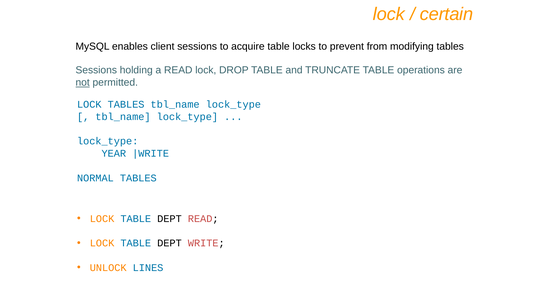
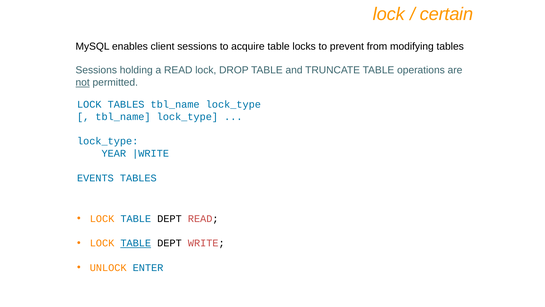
NORMAL: NORMAL -> EVENTS (95, 178)
TABLE underline: none -> present (136, 243)
LINES: LINES -> ENTER (148, 267)
